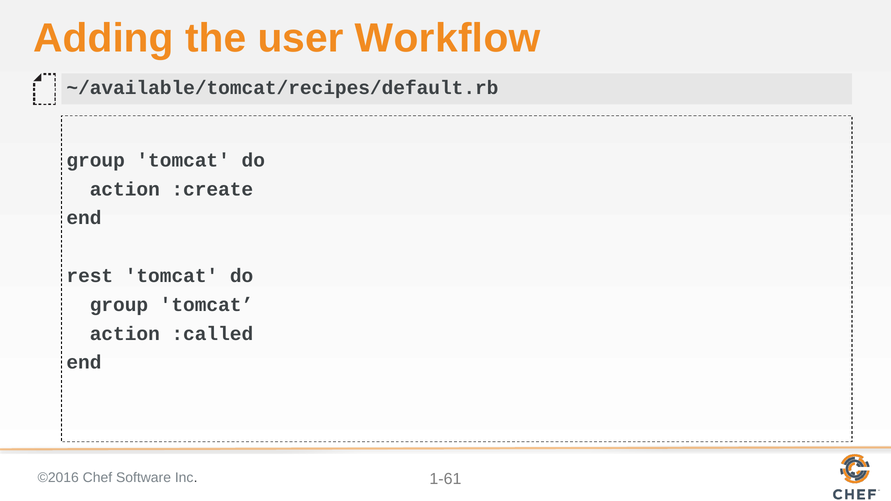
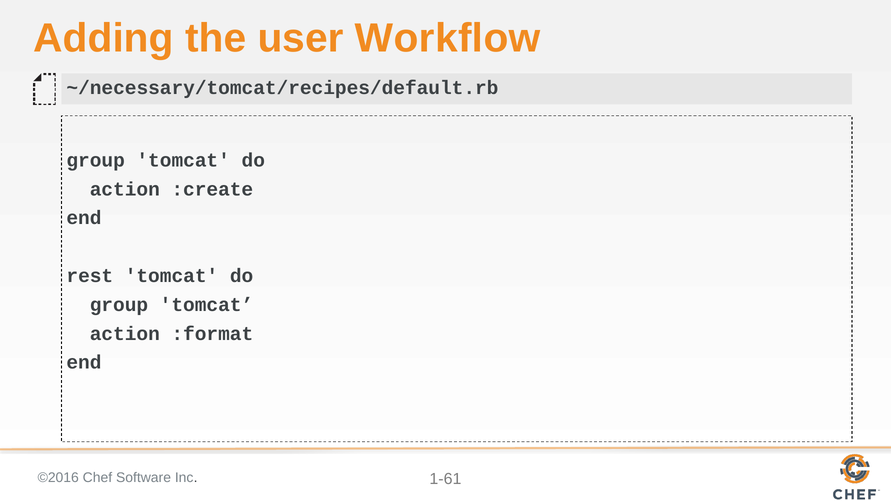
~/available/tomcat/recipes/default.rb: ~/available/tomcat/recipes/default.rb -> ~/necessary/tomcat/recipes/default.rb (282, 88)
:called: :called -> :format (212, 334)
